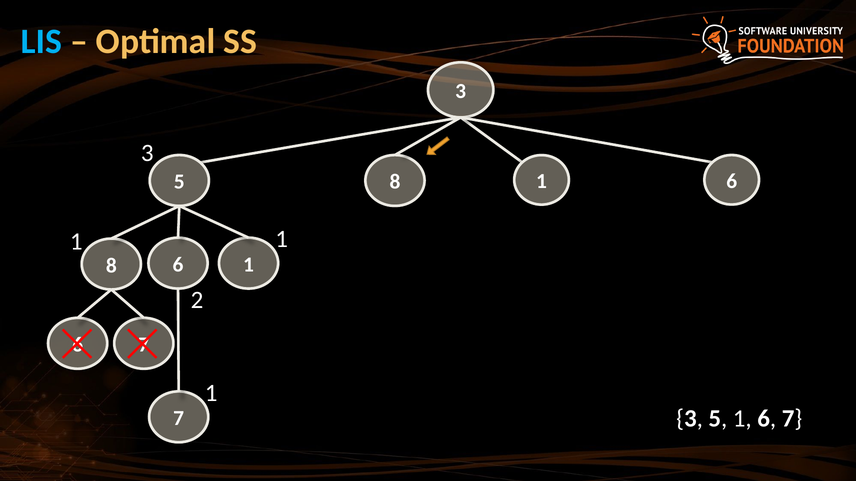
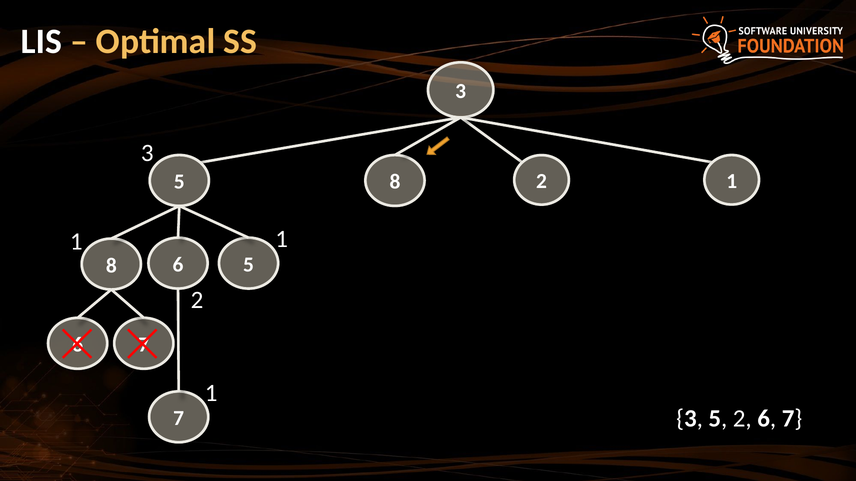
LIS colour: light blue -> white (41, 42)
1: 1 -> 2 (542, 182)
8 6: 6 -> 1 (732, 182)
8 1: 1 -> 5 (249, 265)
1: 1 -> 2 (742, 419)
